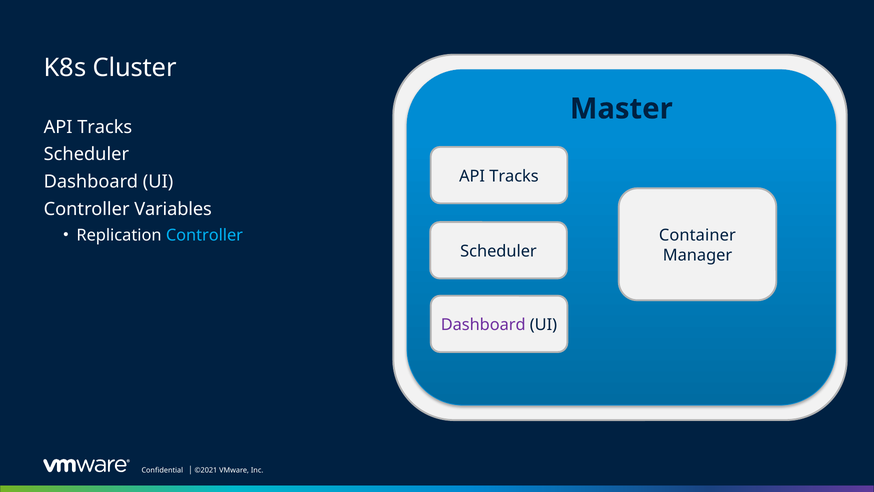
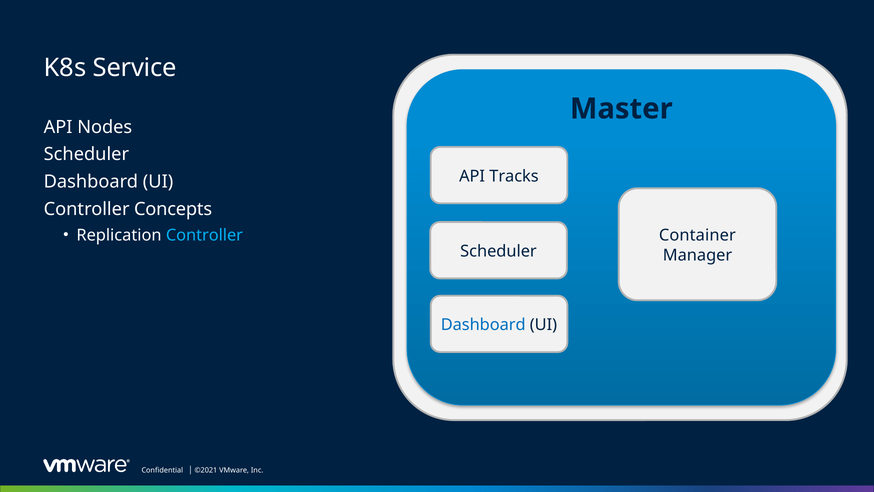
Cluster: Cluster -> Service (135, 68)
Tracks: Tracks -> Nodes (105, 127)
Variables: Variables -> Concepts (173, 209)
Dashboard colour: purple -> blue (483, 325)
